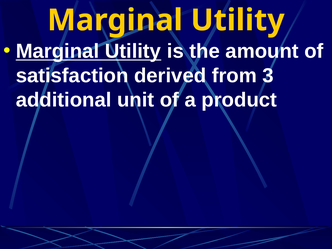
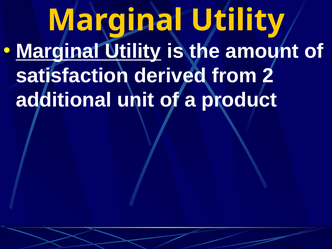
3: 3 -> 2 (268, 76)
